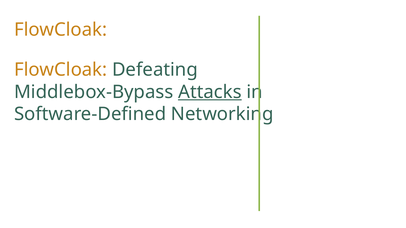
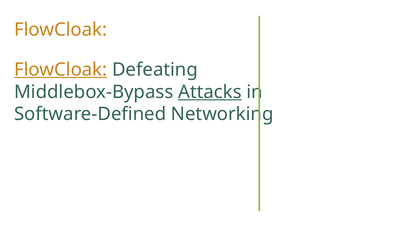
FlowCloak underline: none -> present (61, 70)
